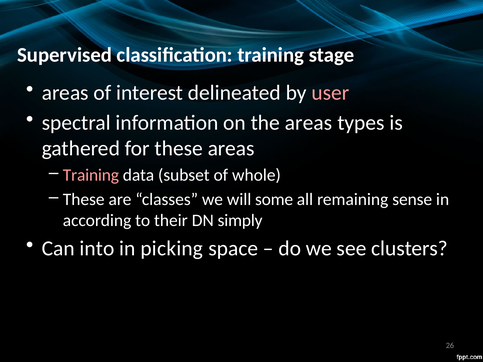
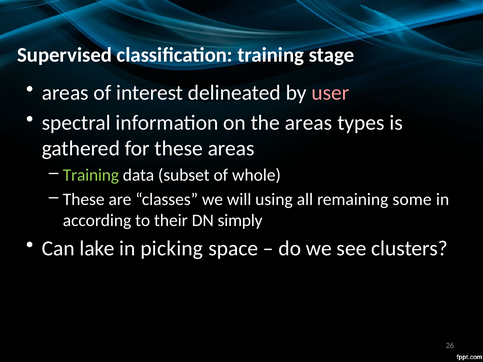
Training colour: pink -> light green (91, 175)
some: some -> using (274, 200)
sense: sense -> some (412, 200)
into: into -> lake (97, 249)
